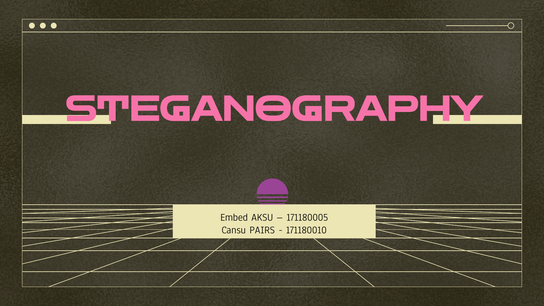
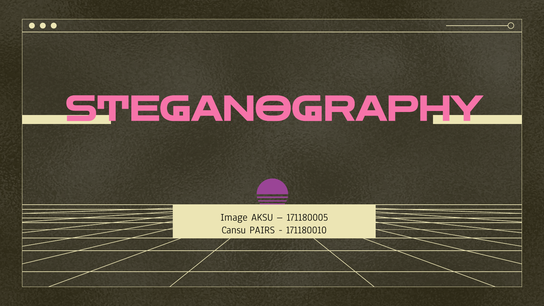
Embed: Embed -> Image (234, 217)
